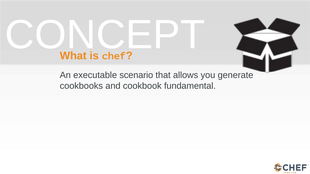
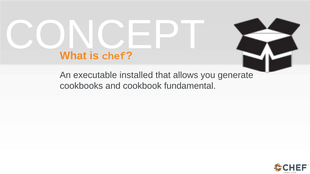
scenario: scenario -> installed (136, 75)
